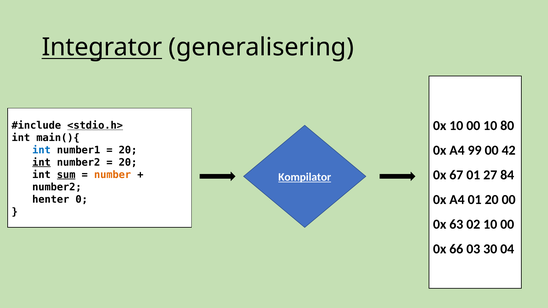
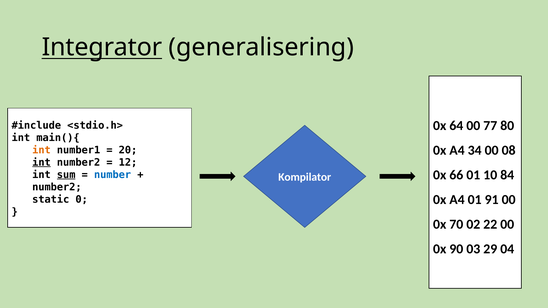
0x 10: 10 -> 64 (456, 126)
00 10: 10 -> 77 (490, 126)
<stdio.h> underline: present -> none (95, 126)
99: 99 -> 34 (475, 150)
42: 42 -> 08 (509, 150)
int colour: blue -> orange (41, 150)
20: 20 -> 12 (128, 162)
67: 67 -> 66 (456, 175)
27: 27 -> 10 (490, 175)
number colour: orange -> blue (113, 175)
Kompilator underline: present -> none (305, 177)
01 20: 20 -> 91 (492, 200)
henter: henter -> static (51, 199)
63: 63 -> 70 (456, 224)
02 10: 10 -> 22 (490, 224)
66: 66 -> 90 (456, 249)
30: 30 -> 29 (490, 249)
